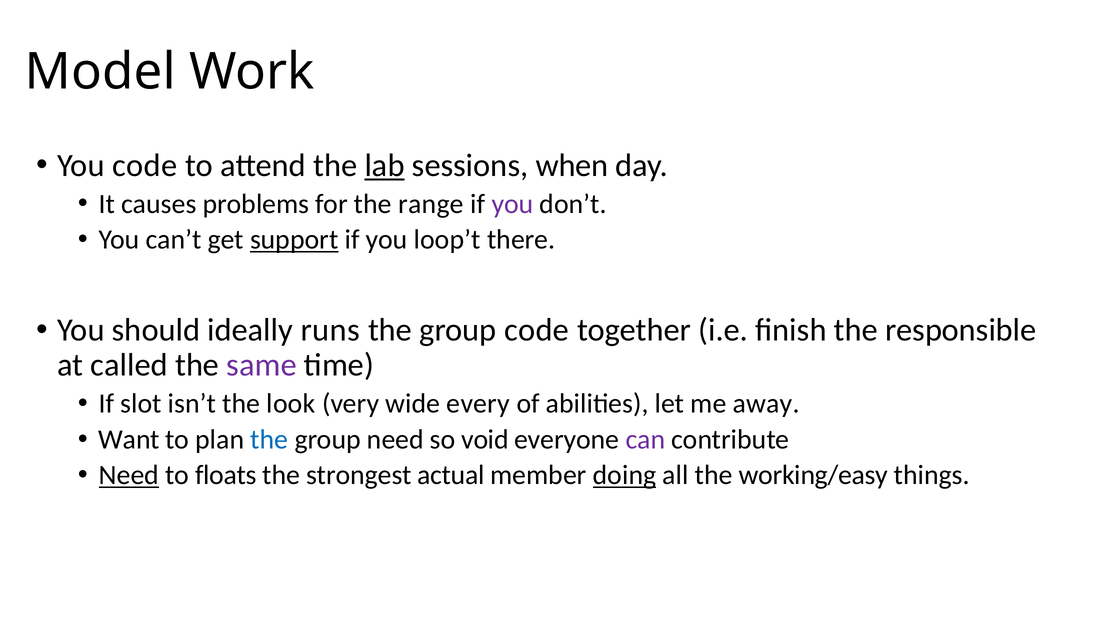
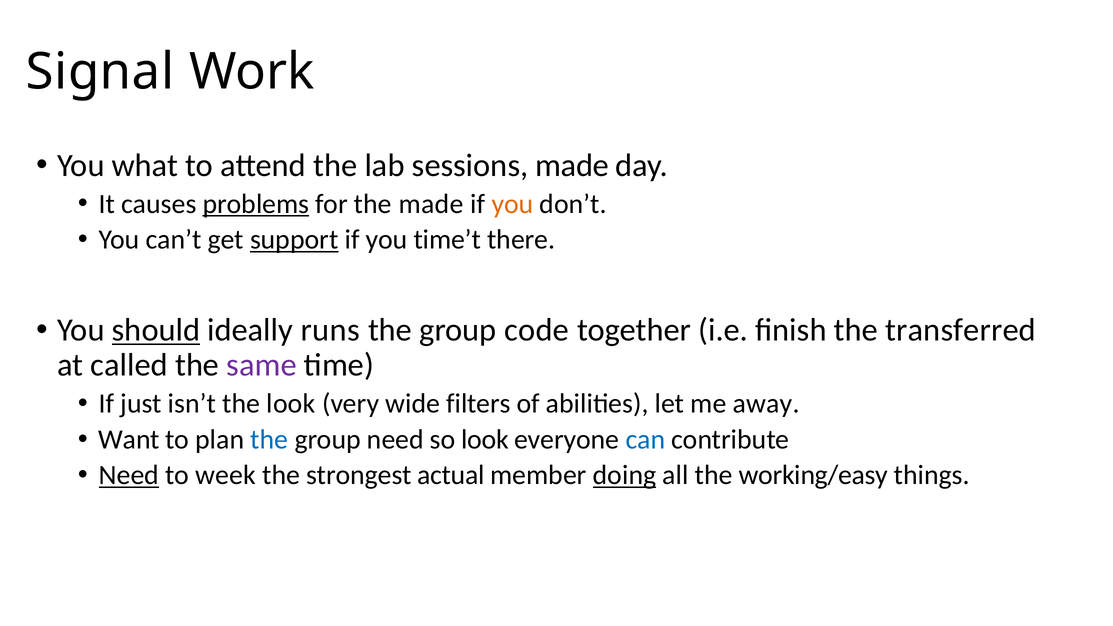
Model: Model -> Signal (100, 72)
You code: code -> what (145, 166)
lab underline: present -> none (385, 166)
sessions when: when -> made (572, 166)
problems underline: none -> present (256, 204)
the range: range -> made (431, 204)
you colour: purple -> orange (512, 204)
loop’t: loop’t -> time’t (447, 240)
should underline: none -> present (156, 330)
responsible: responsible -> transferred (961, 330)
slot: slot -> just (141, 404)
every: every -> filters (478, 404)
so void: void -> look (485, 440)
can colour: purple -> blue (645, 440)
floats: floats -> week (226, 475)
